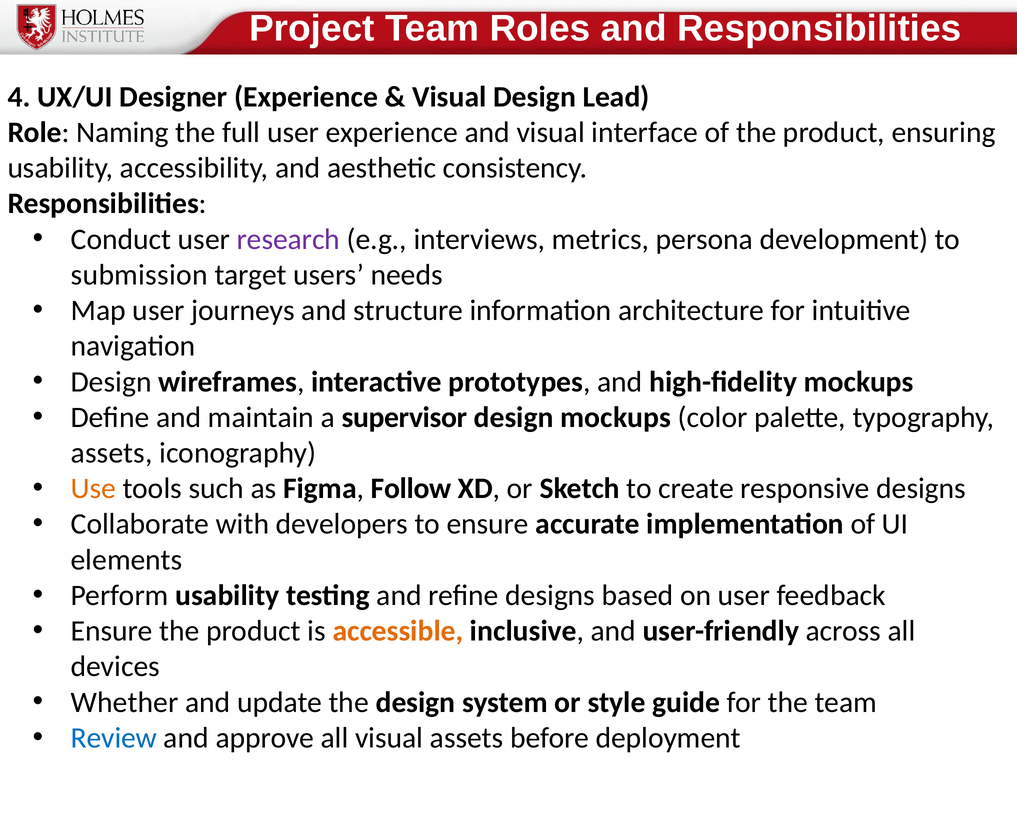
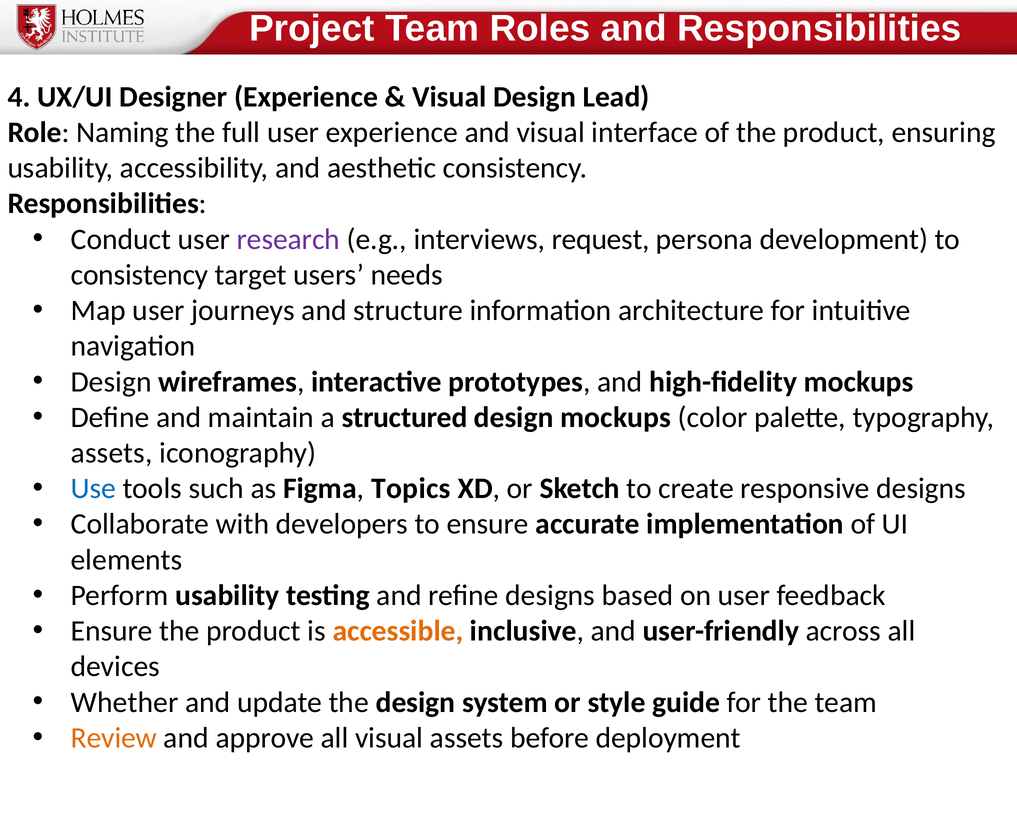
metrics: metrics -> request (601, 239)
submission: submission -> consistency (140, 275)
supervisor: supervisor -> structured (405, 417)
Use colour: orange -> blue (93, 489)
Follow: Follow -> Topics (411, 489)
Review colour: blue -> orange (114, 738)
